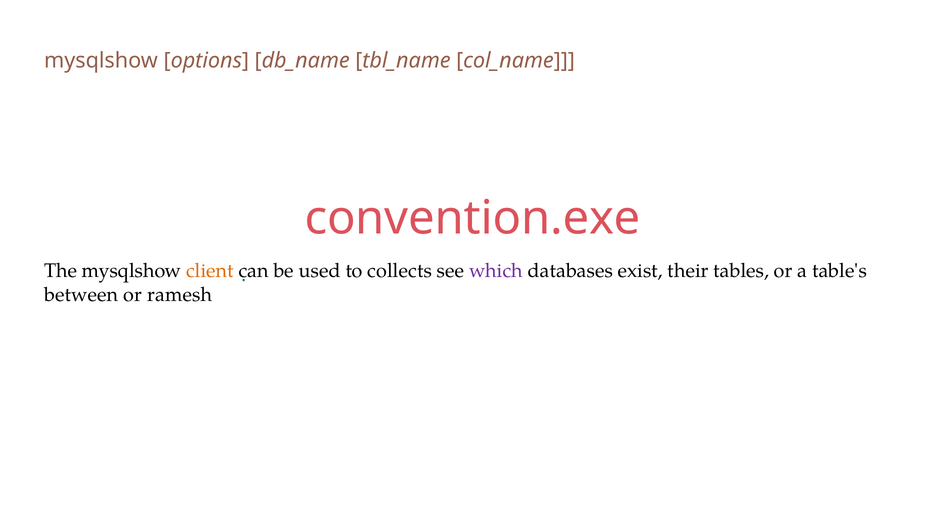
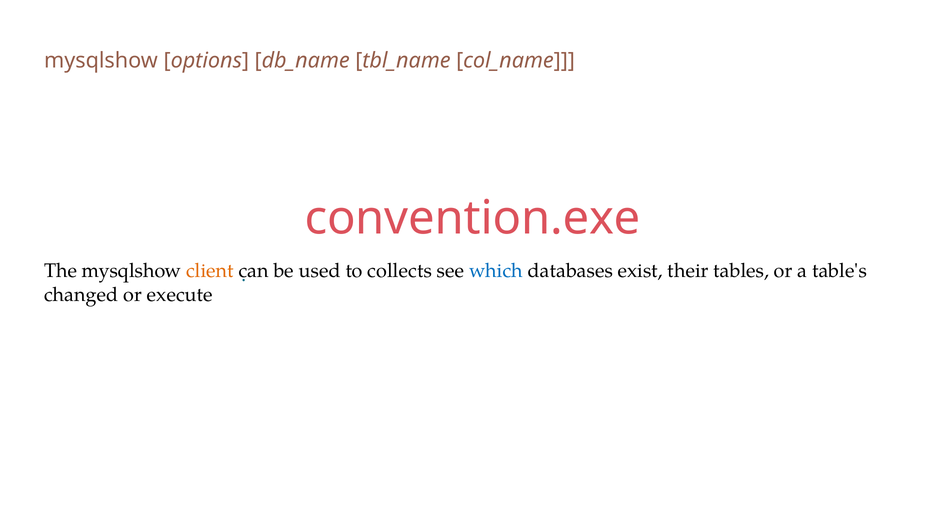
which colour: purple -> blue (496, 271)
between: between -> changed (81, 295)
ramesh: ramesh -> execute (180, 295)
